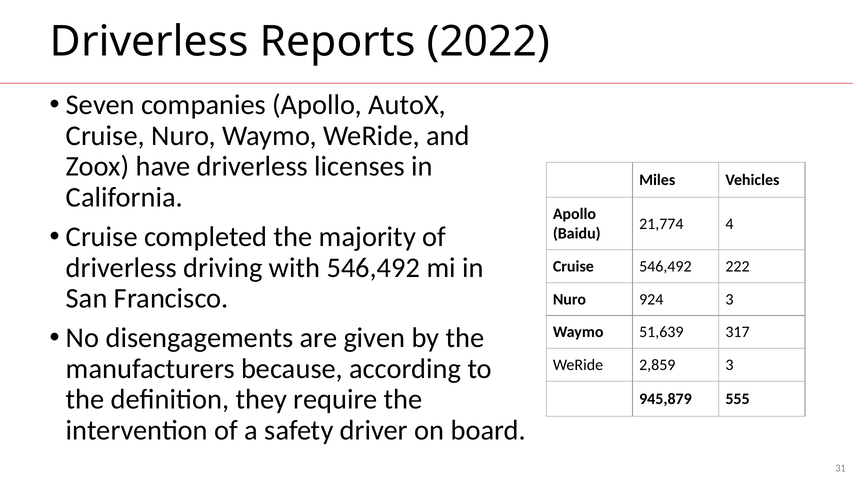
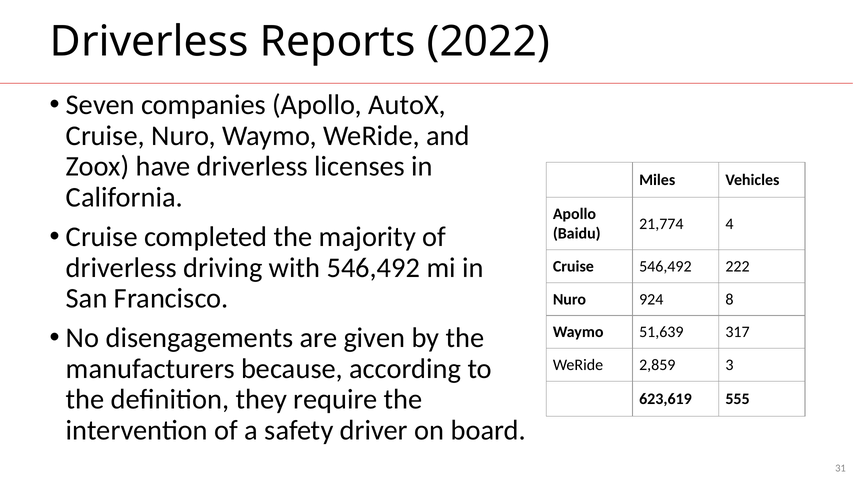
924 3: 3 -> 8 (729, 299)
945,879: 945,879 -> 623,619 (665, 399)
